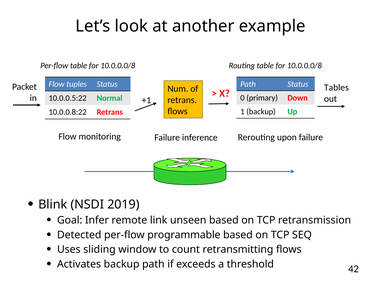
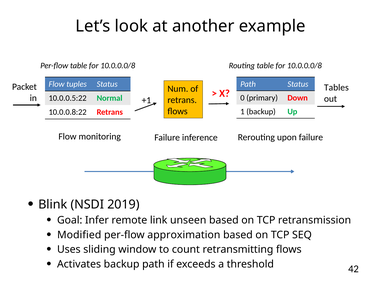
Detected: Detected -> Modified (79, 234)
programmable: programmable -> approximation (184, 234)
